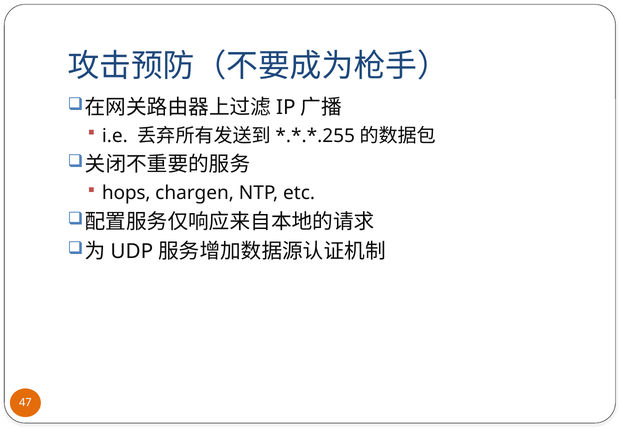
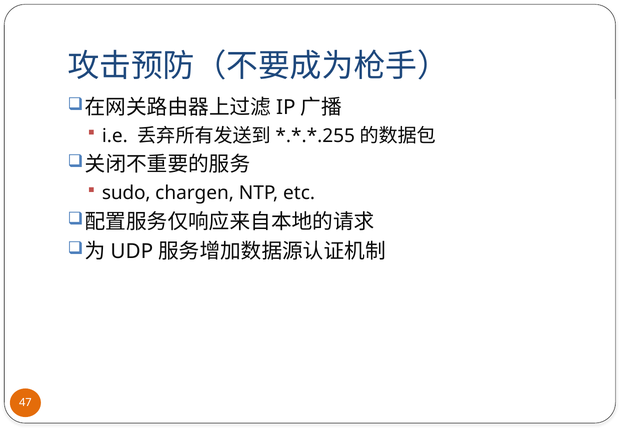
hops: hops -> sudo (126, 193)
